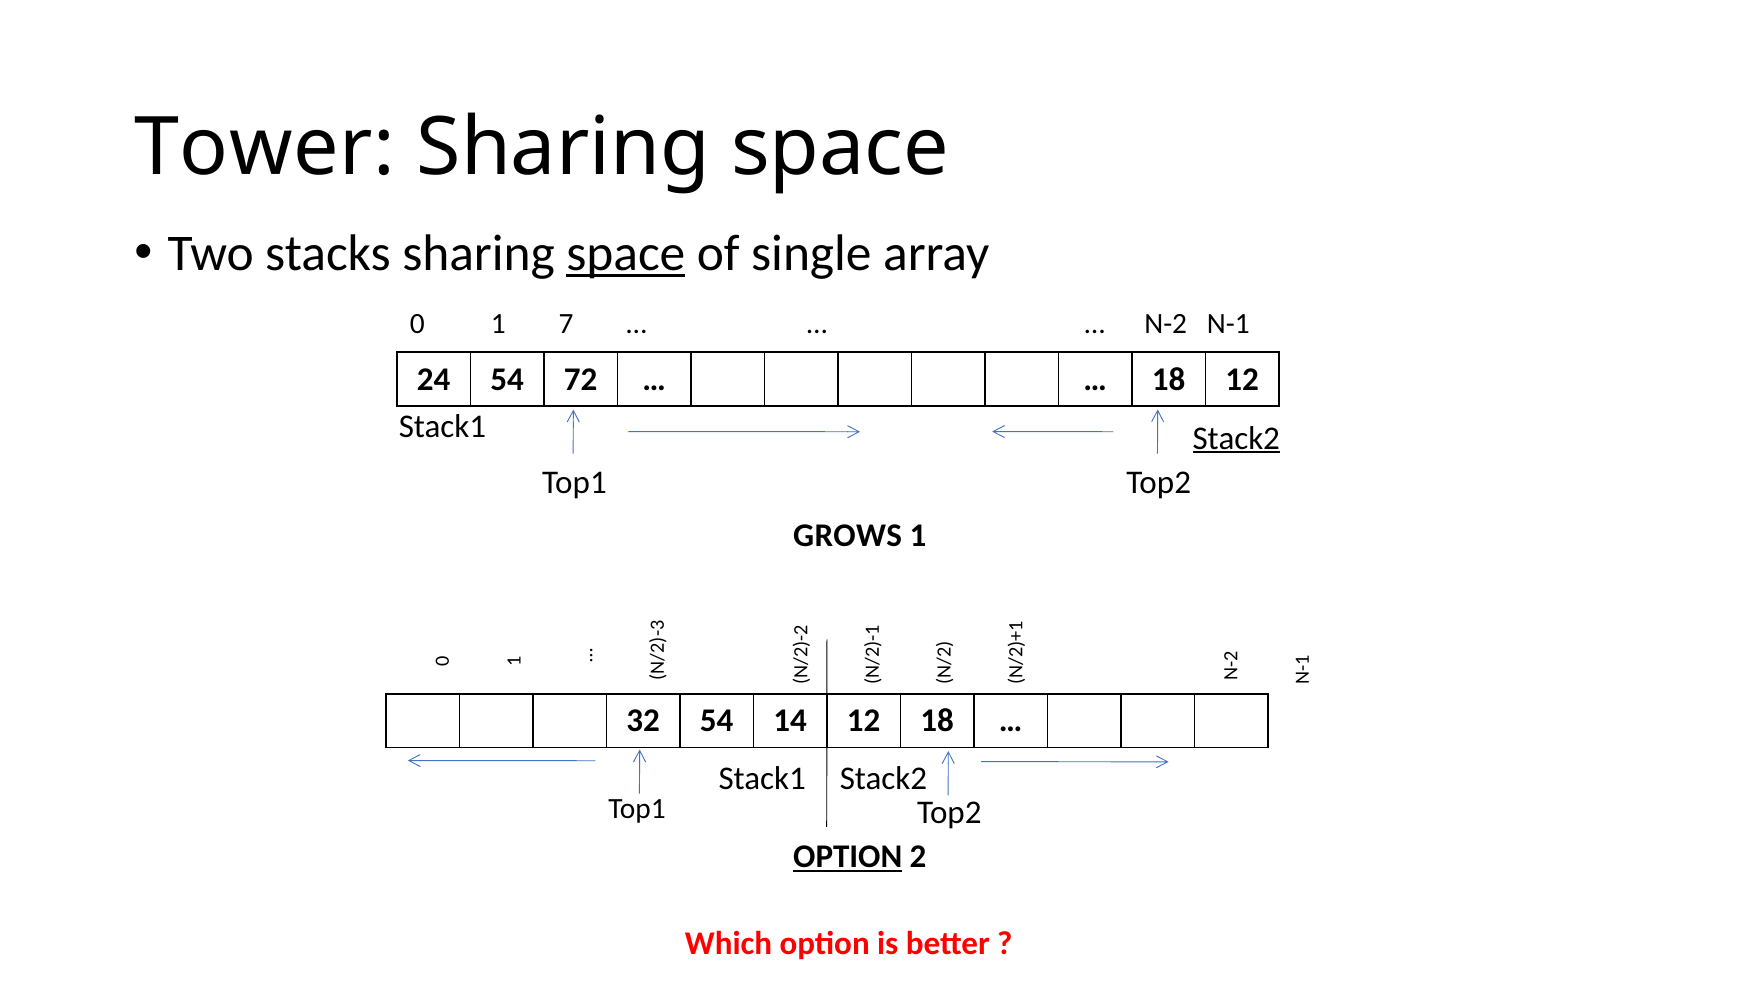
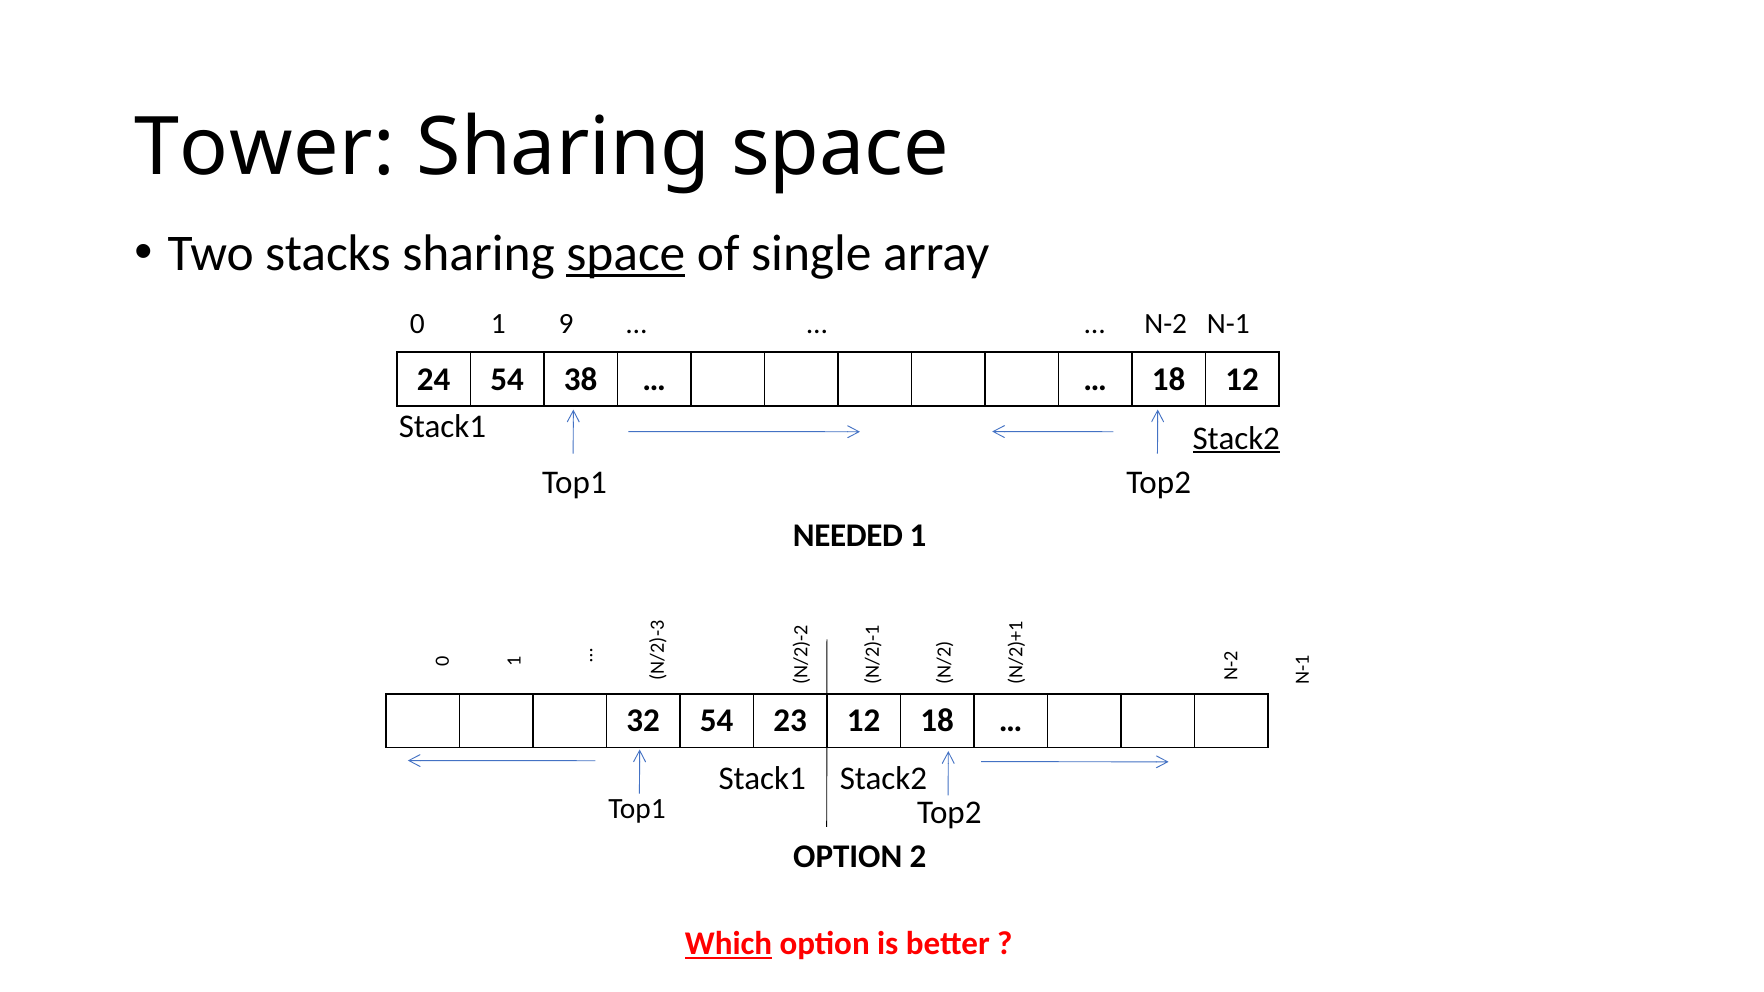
7: 7 -> 9 (566, 324)
72: 72 -> 38 (581, 379)
GROWS: GROWS -> NEEDED (848, 536)
14: 14 -> 23 (790, 721)
OPTION underline: present -> none (848, 857)
Which underline: none -> present (729, 944)
